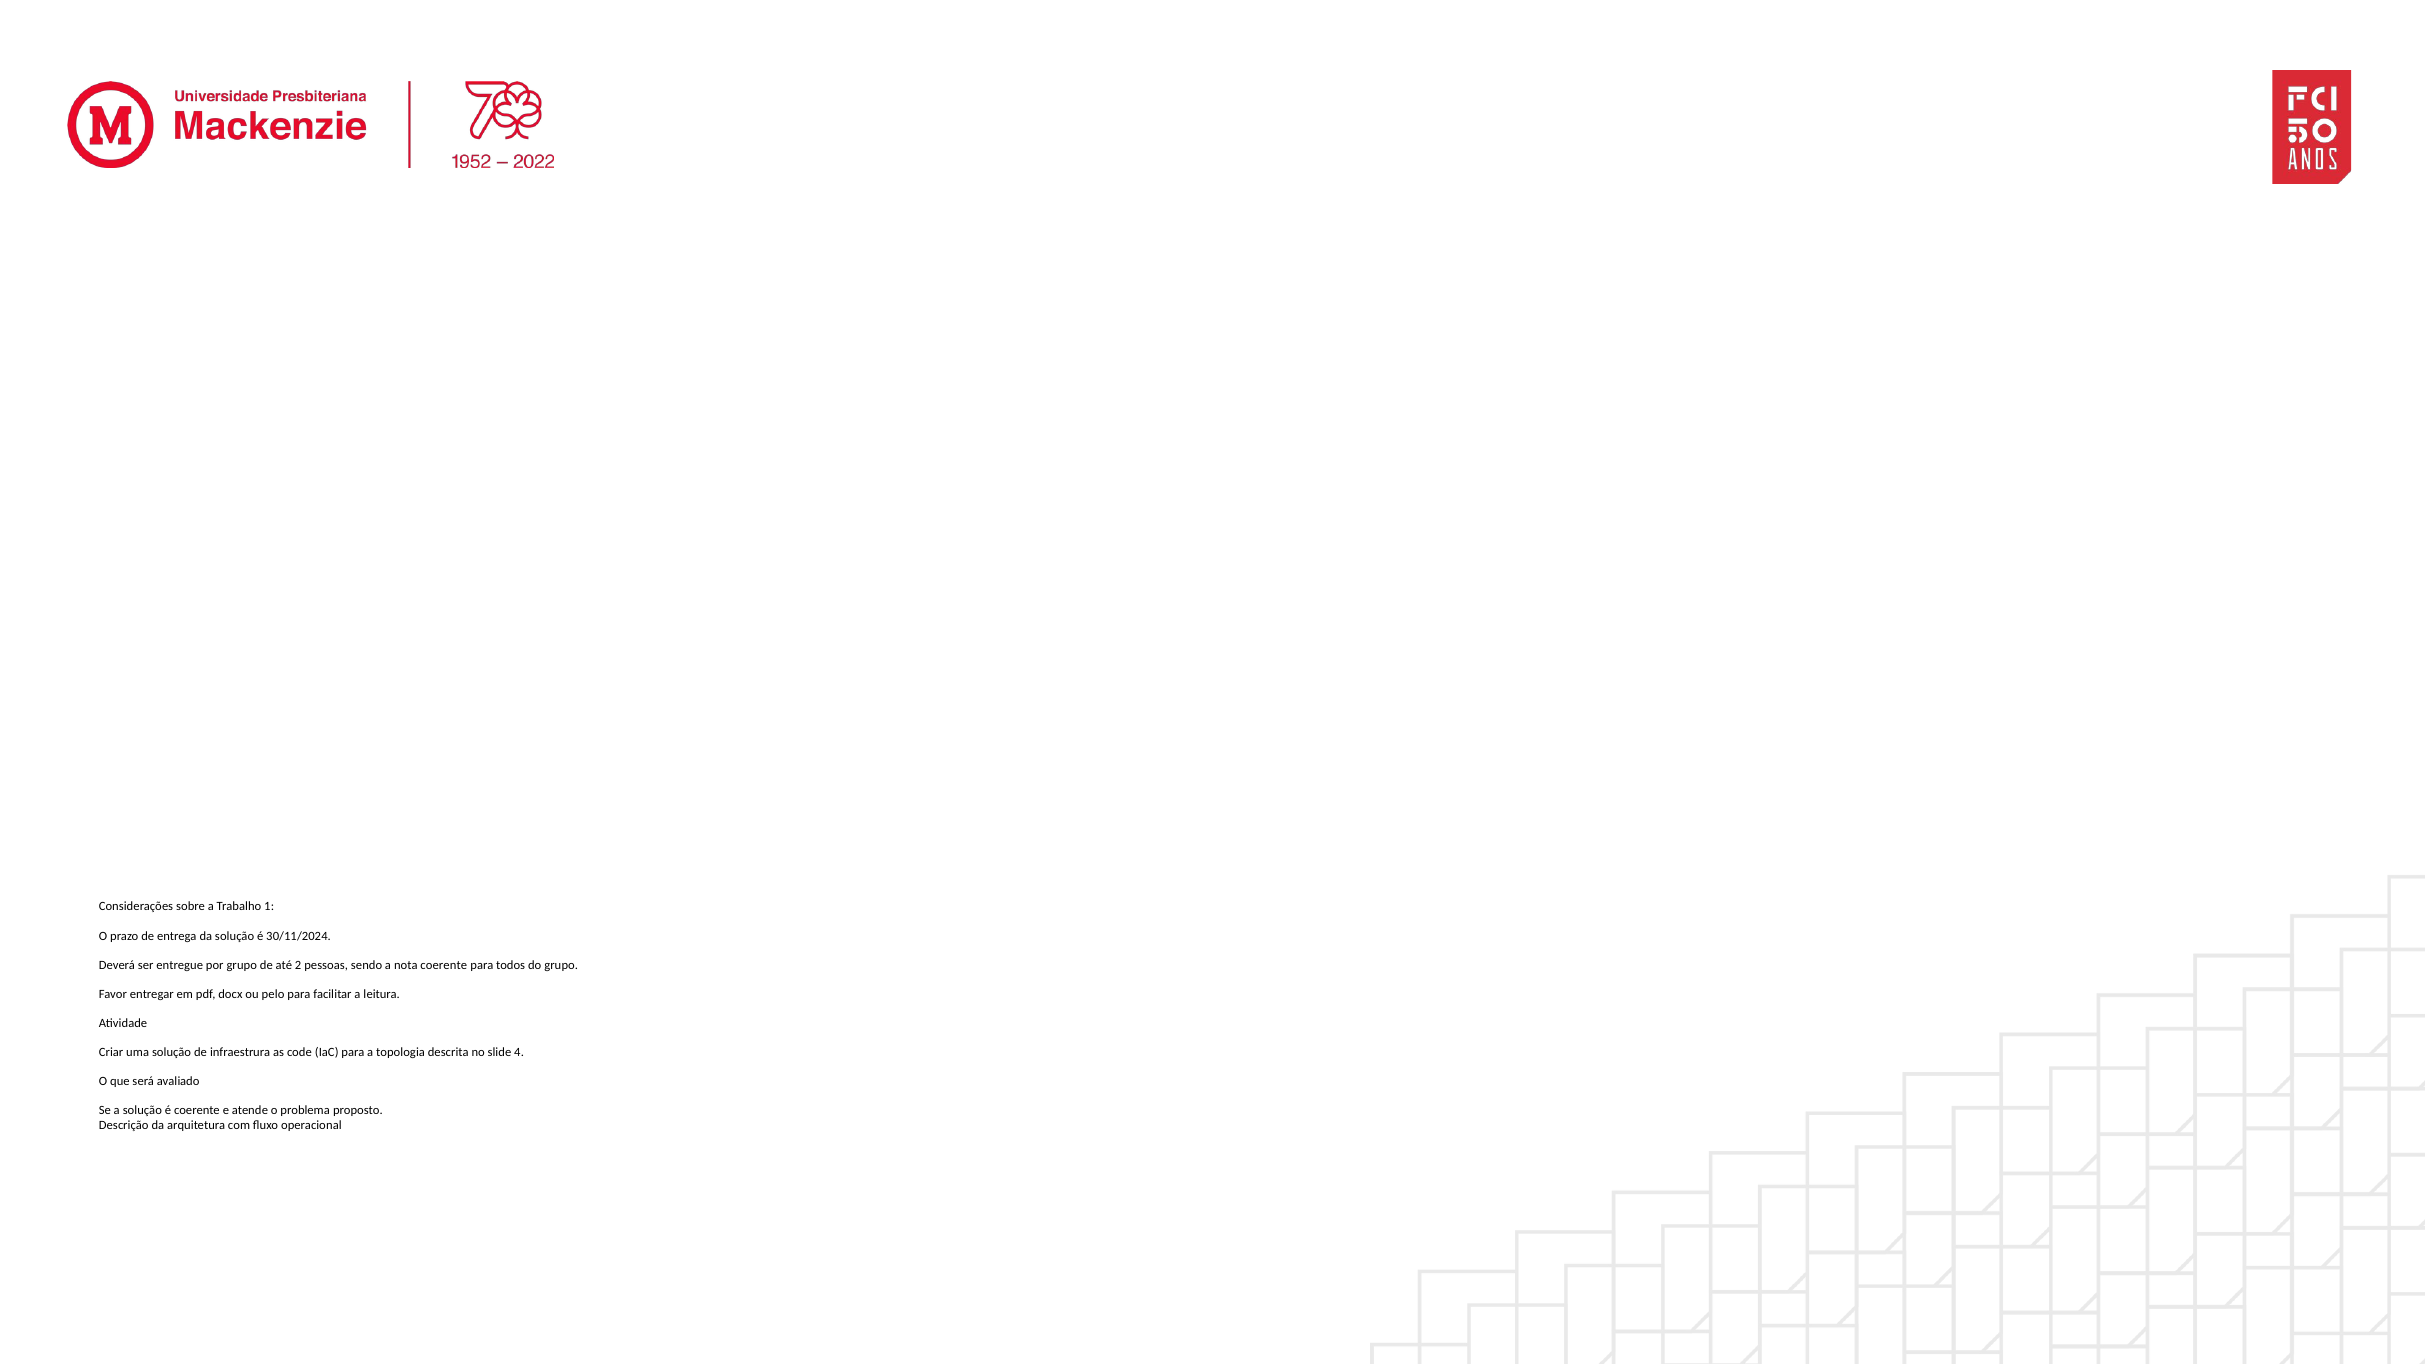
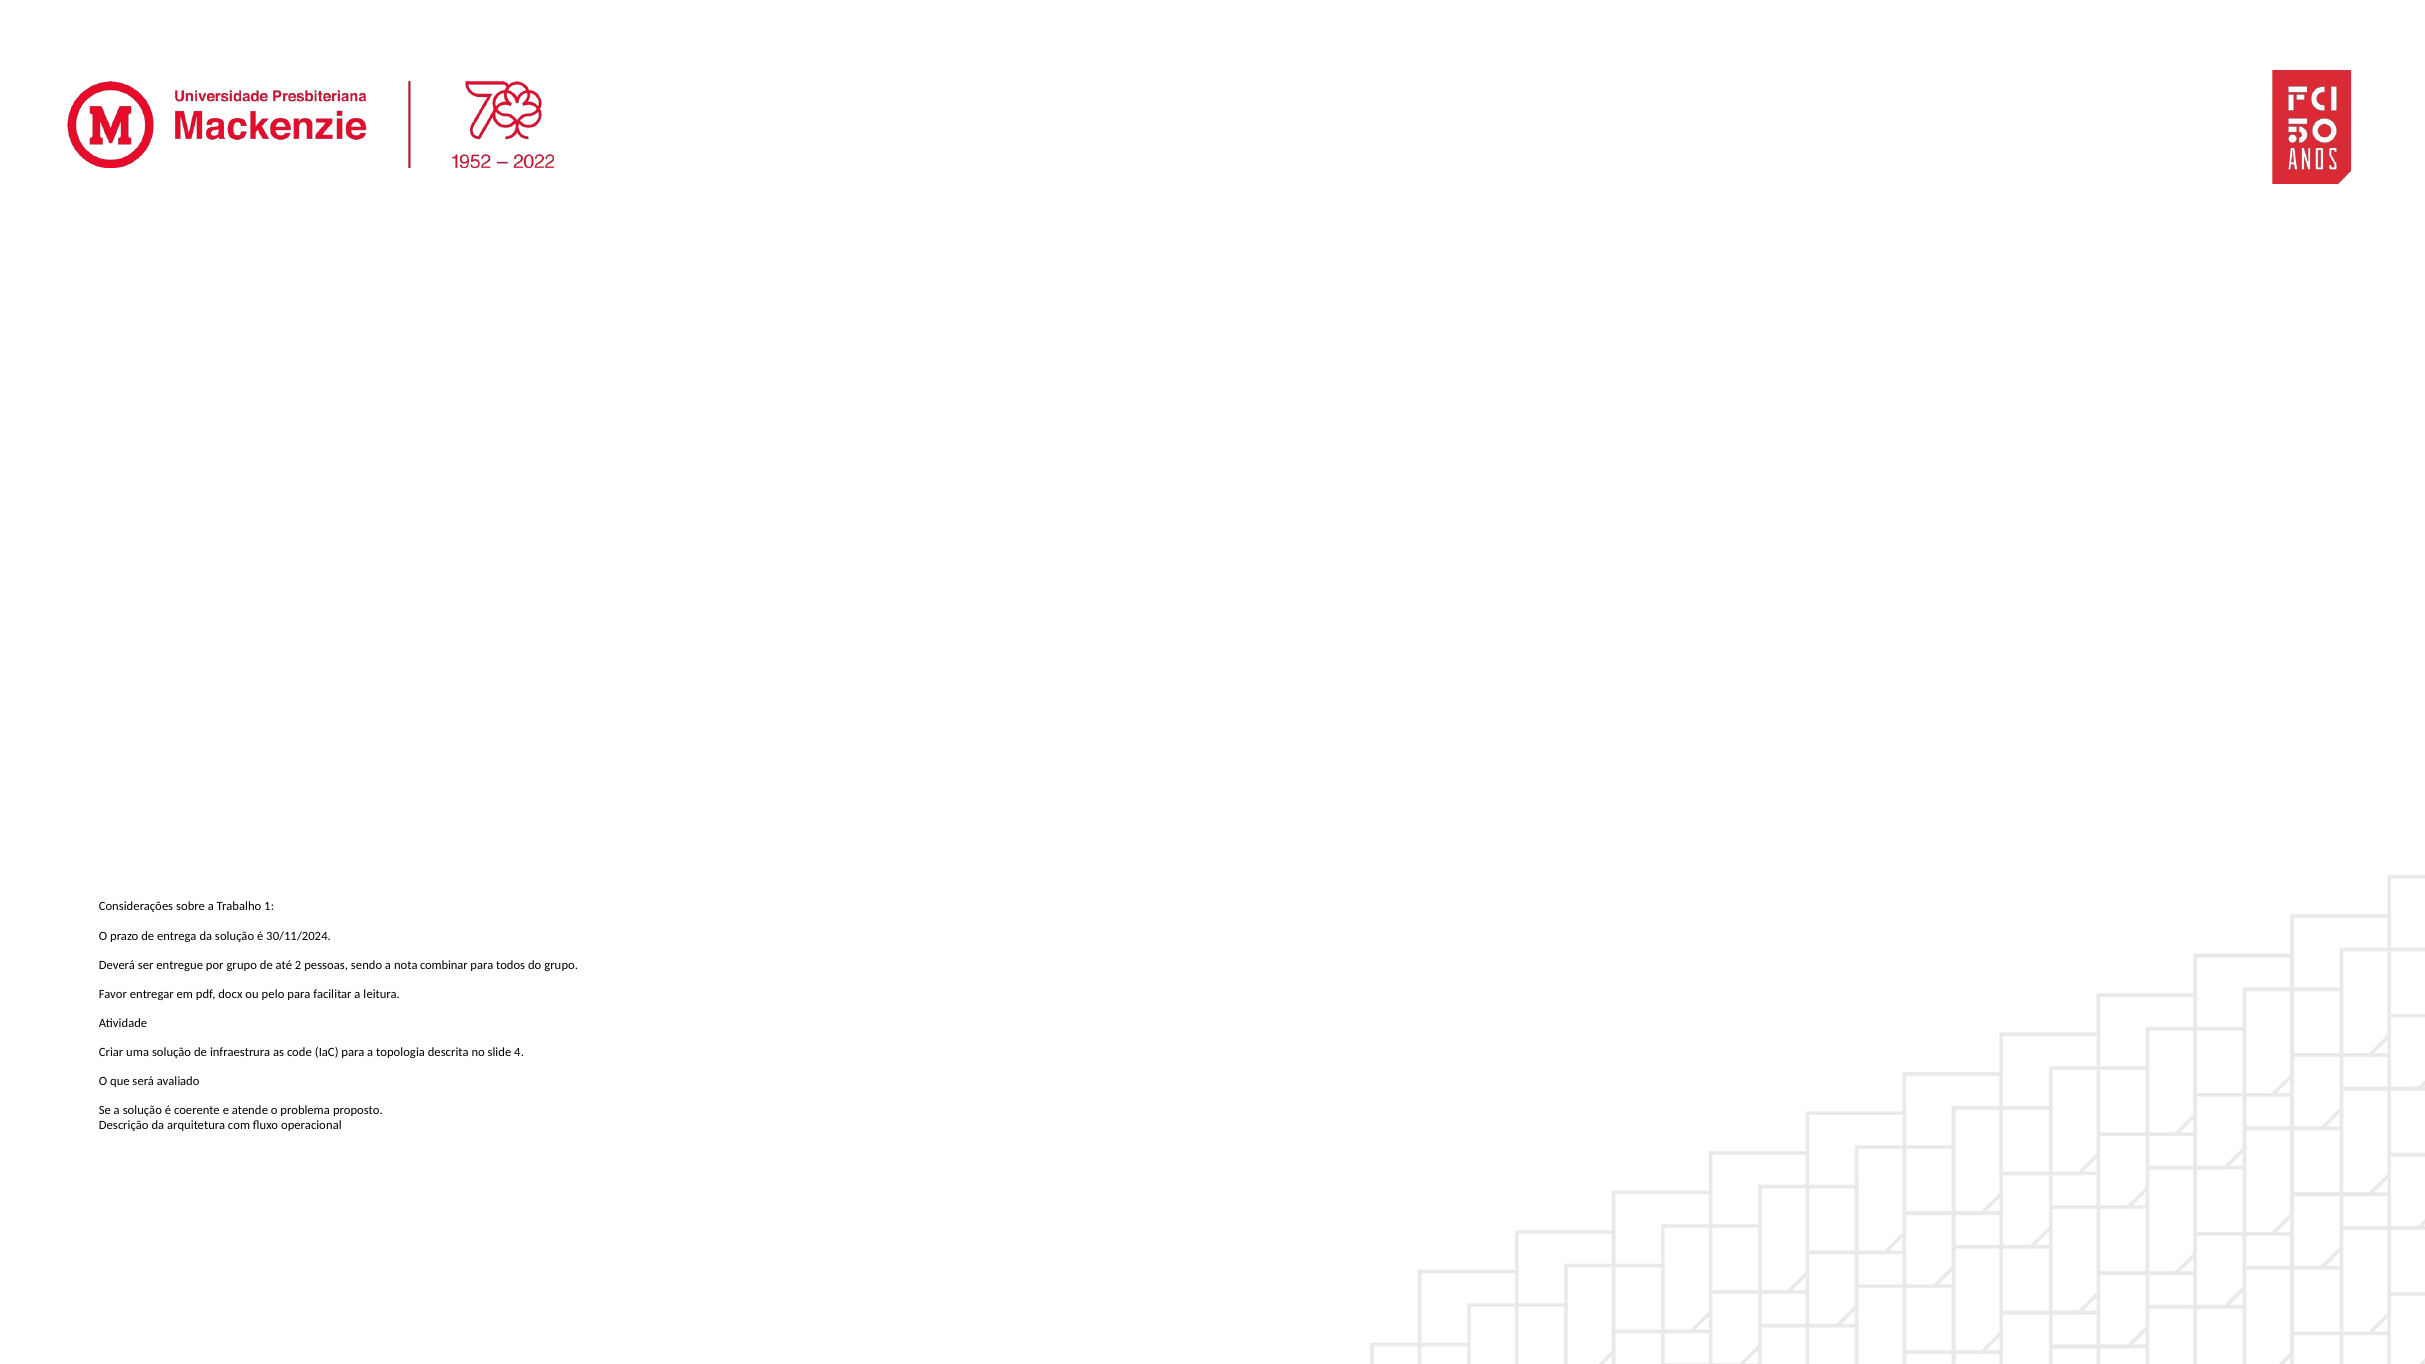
nota coerente: coerente -> combinar (444, 965)
